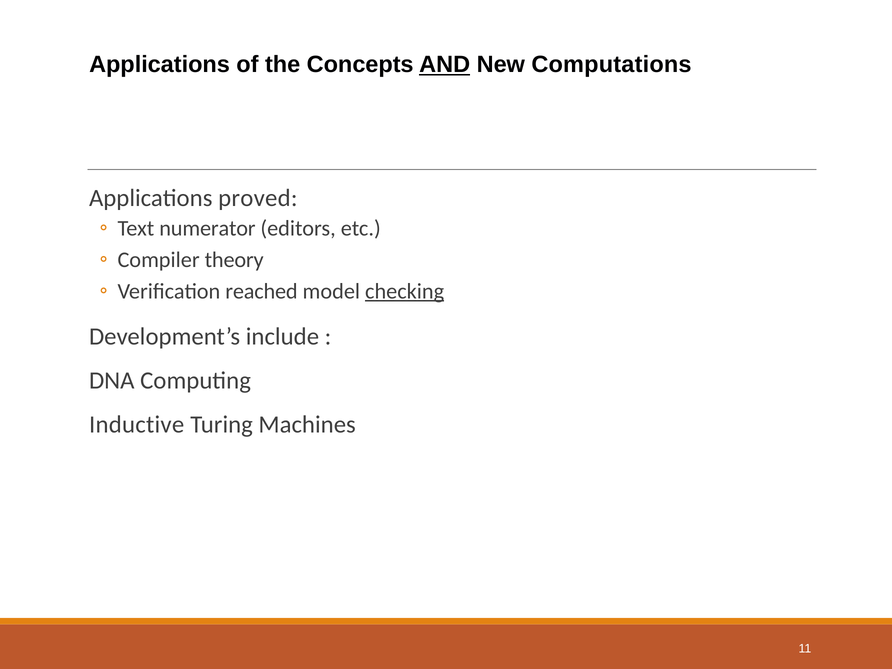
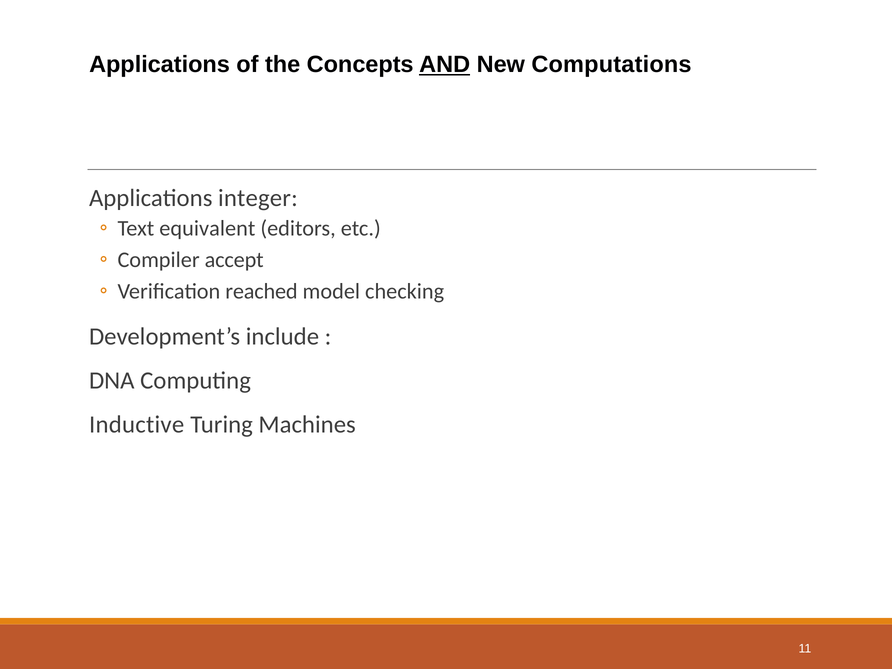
proved: proved -> integer (258, 198)
numerator: numerator -> equivalent (207, 228)
theory: theory -> accept (234, 260)
checking underline: present -> none (405, 291)
